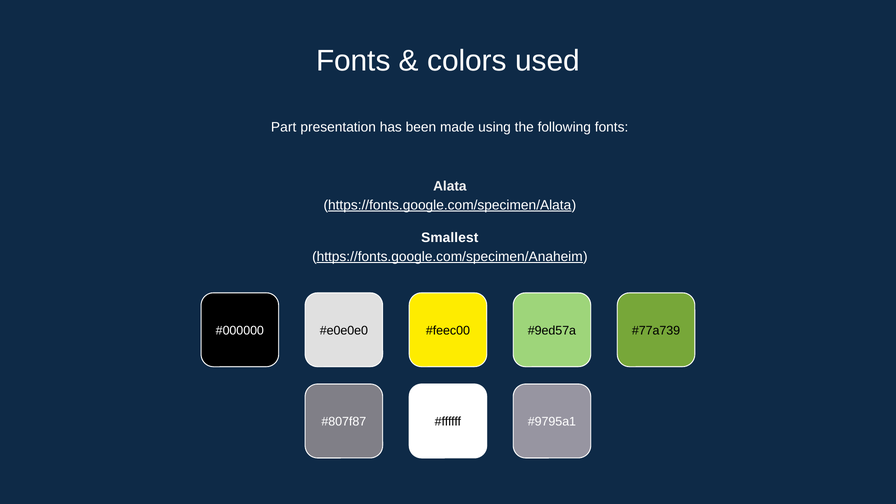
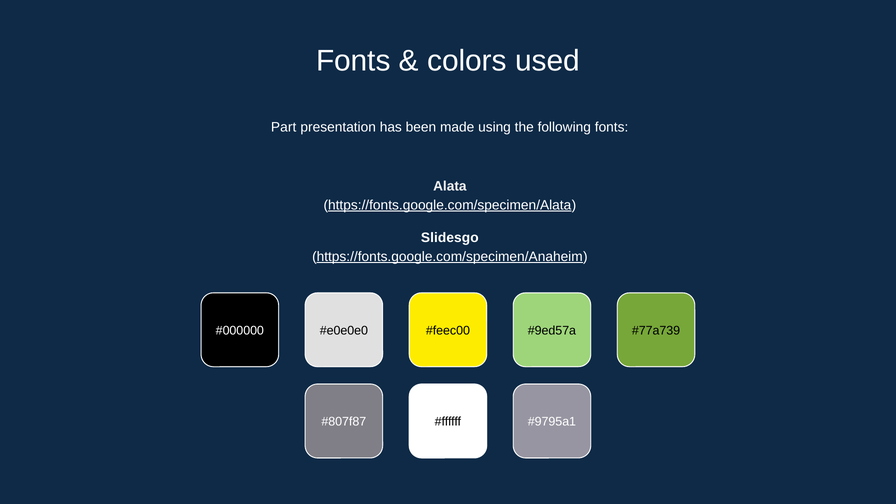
Smallest: Smallest -> Slidesgo (450, 238)
